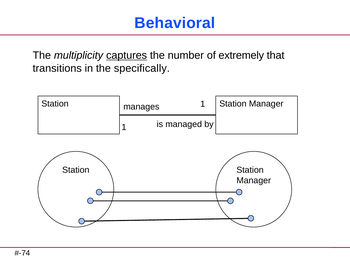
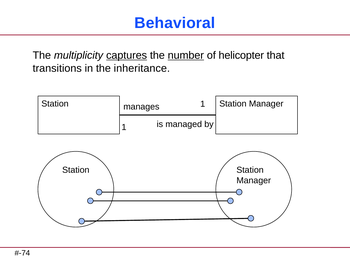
number underline: none -> present (186, 56)
extremely: extremely -> helicopter (241, 56)
specifically: specifically -> inheritance (142, 68)
